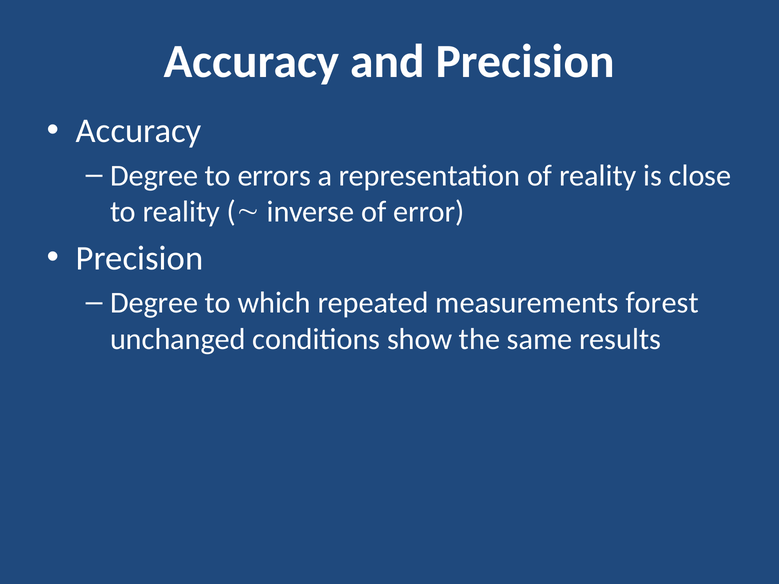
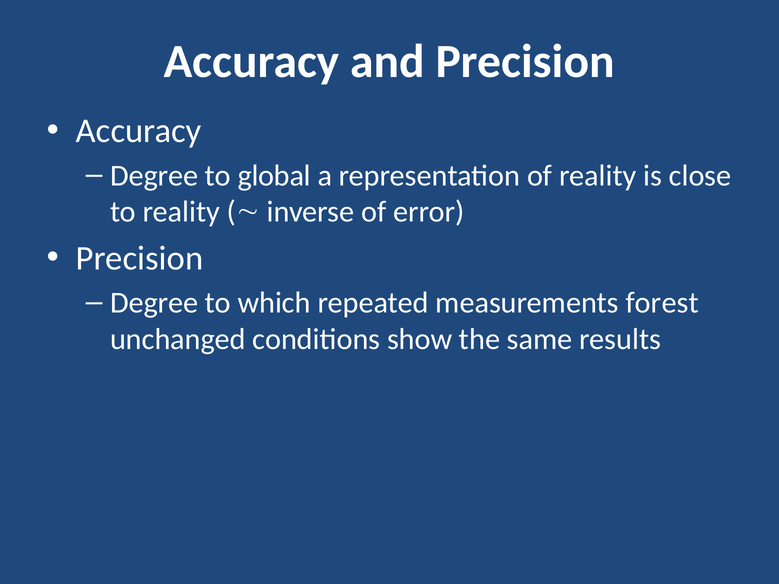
errors: errors -> global (274, 176)
